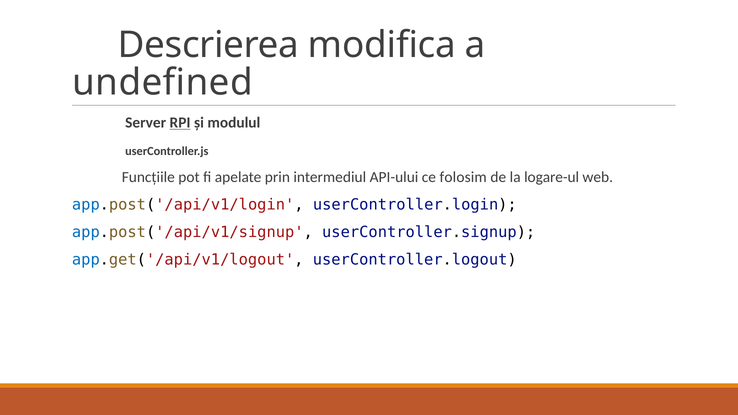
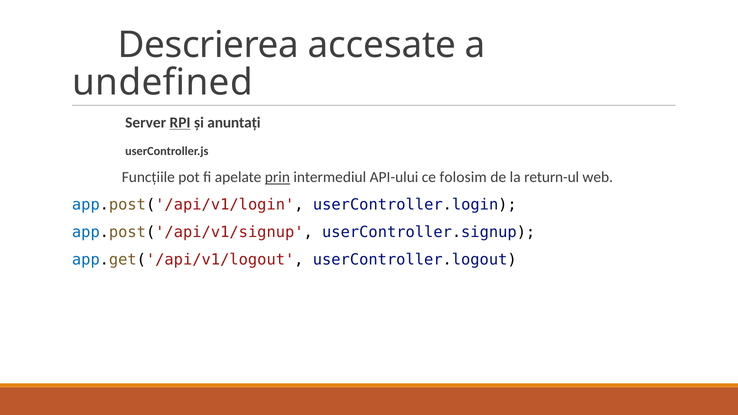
modifica: modifica -> accesate (382, 45)
modulul: modulul -> anuntați (234, 123)
prin underline: none -> present (277, 177)
logare-ul: logare-ul -> return-ul (552, 177)
